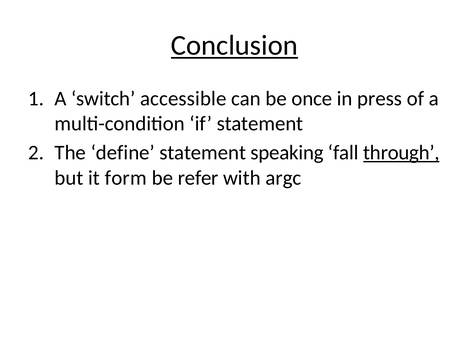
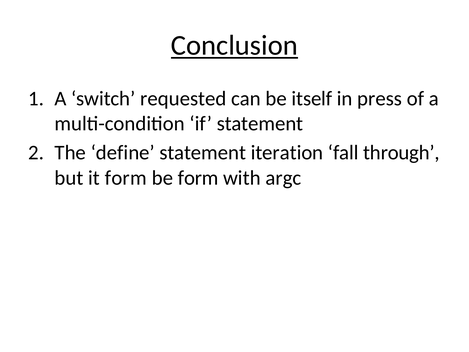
accessible: accessible -> requested (183, 98)
once: once -> itself (312, 98)
speaking: speaking -> iteration (287, 153)
through underline: present -> none (401, 153)
be refer: refer -> form (198, 178)
